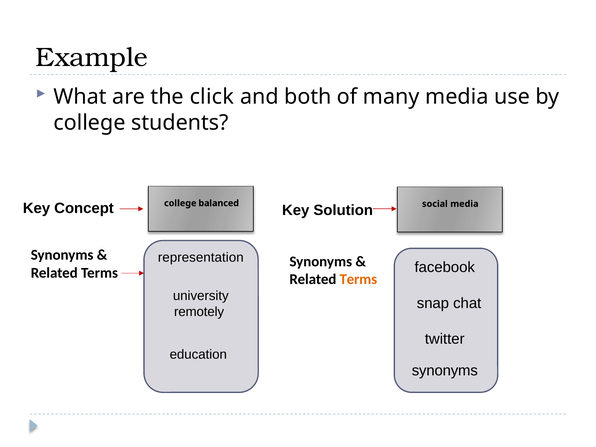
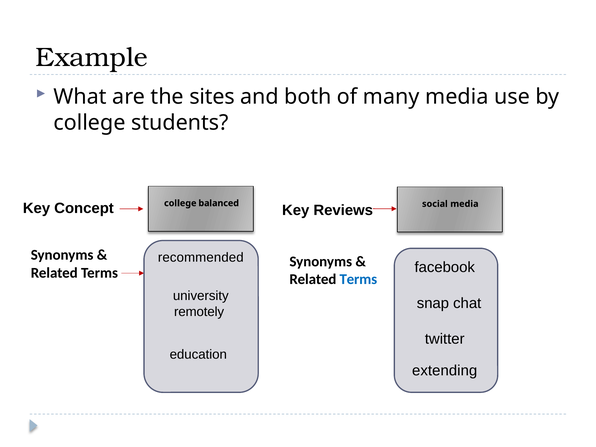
click: click -> sites (212, 97)
Solution: Solution -> Reviews (343, 210)
representation: representation -> recommended (201, 257)
Terms colour: orange -> blue (358, 279)
synonyms: synonyms -> extending (445, 370)
